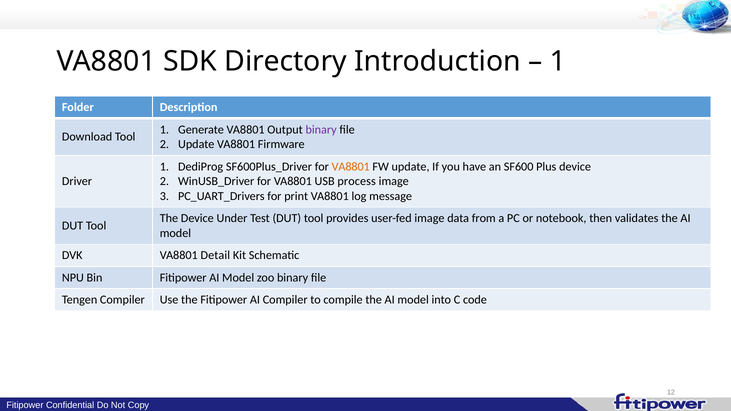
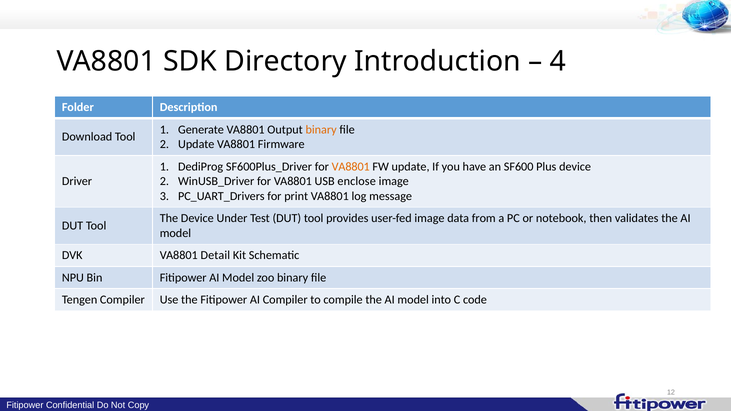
1: 1 -> 4 (558, 62)
binary colour: purple -> orange (321, 130)
process: process -> enclose (357, 181)
